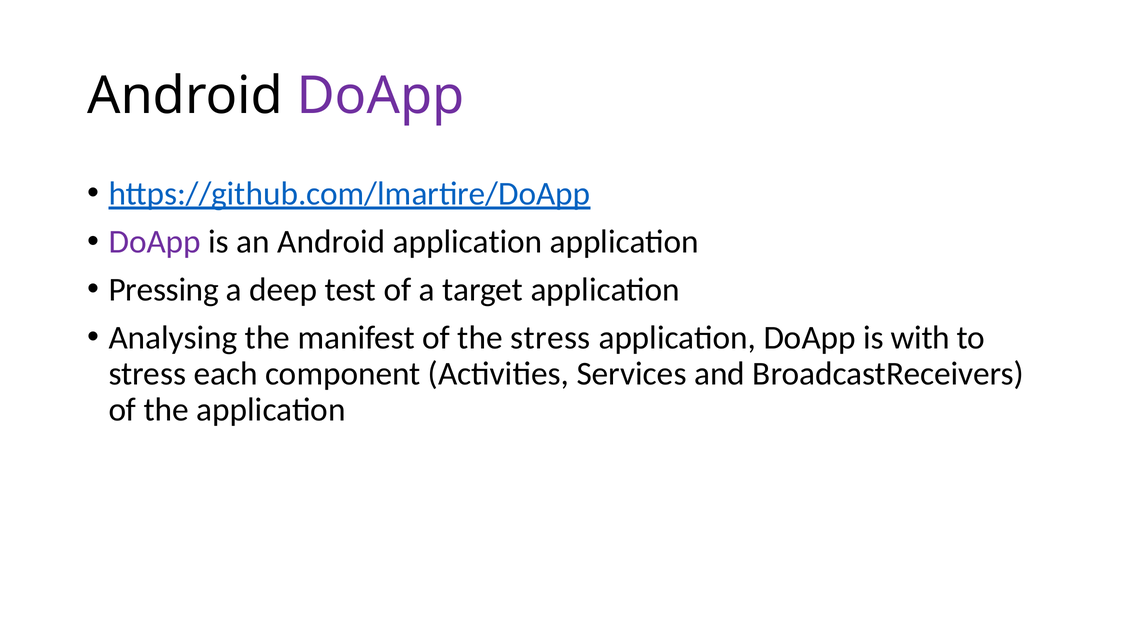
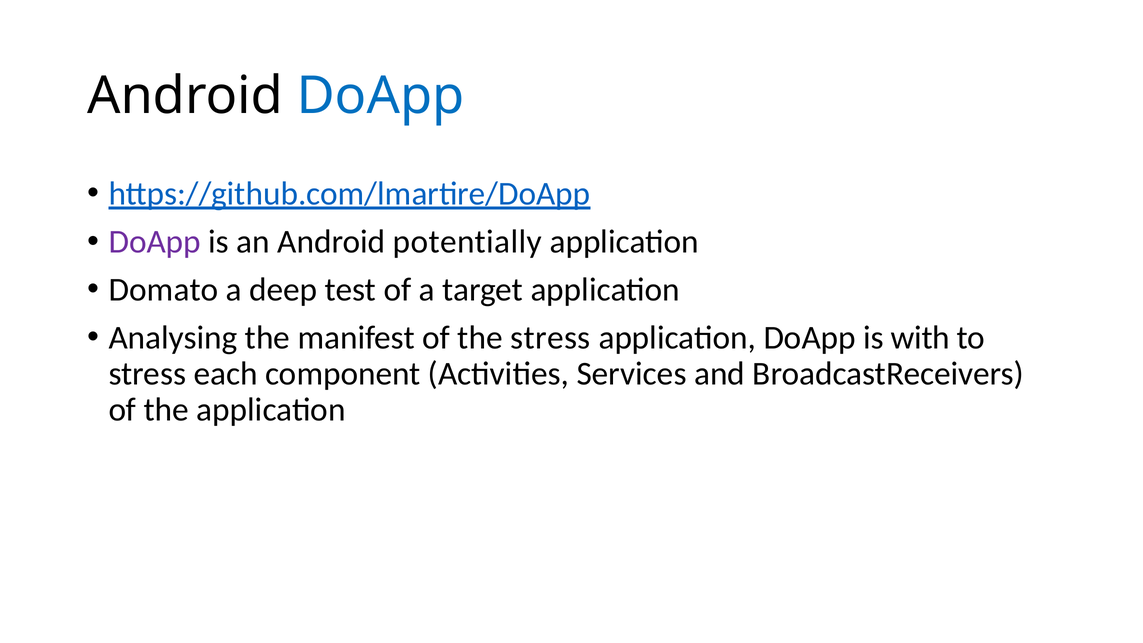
DoApp colour: purple -> blue (381, 96)
Android application: application -> potentially (467, 242)
Pressing: Pressing -> Domato (163, 290)
